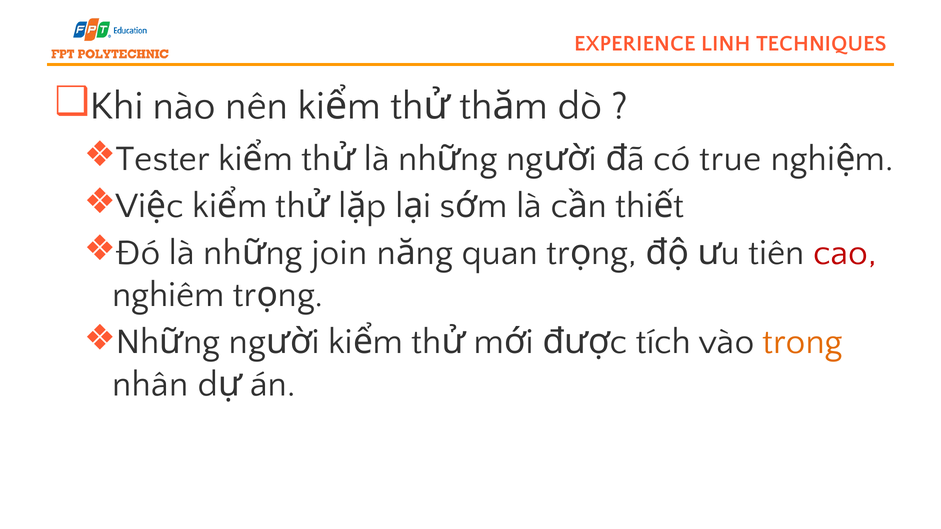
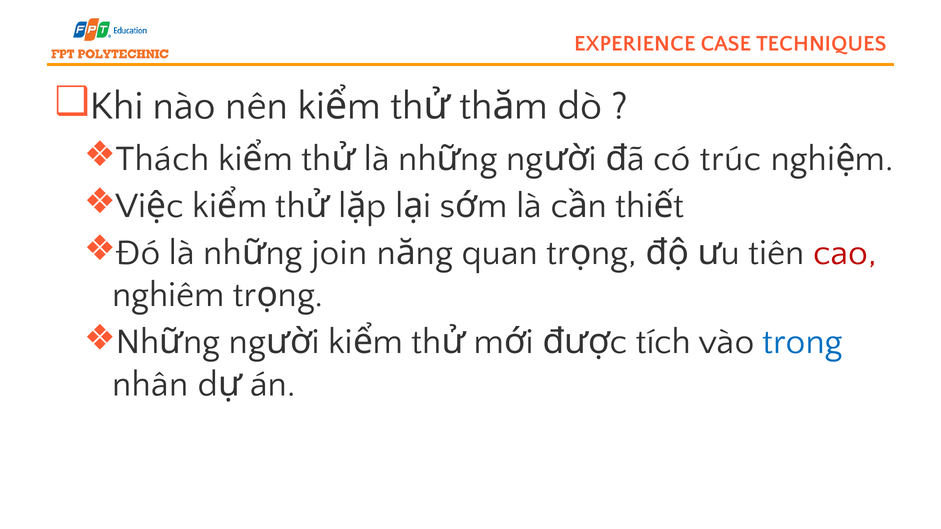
LINH: LINH -> CASE (726, 44)
Tester: Tester -> Thách (163, 159)
true: true -> trúc (731, 159)
trong colour: orange -> blue (803, 342)
